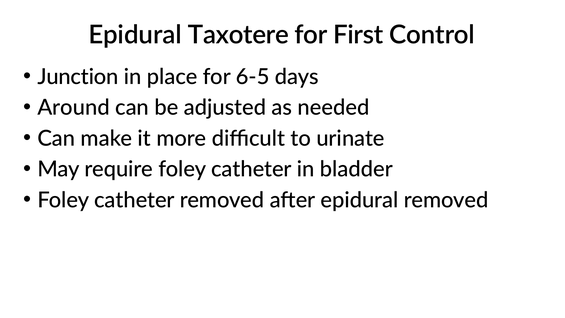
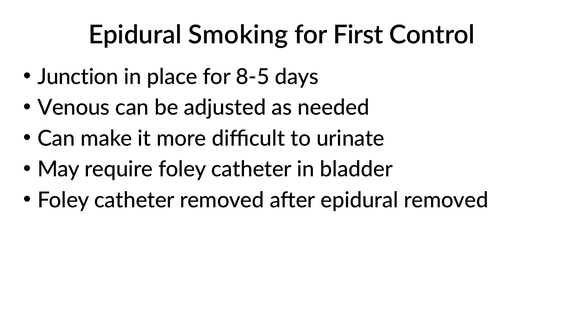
Taxotere: Taxotere -> Smoking (238, 35)
6-5: 6-5 -> 8-5 (253, 77)
Around: Around -> Venous (74, 108)
